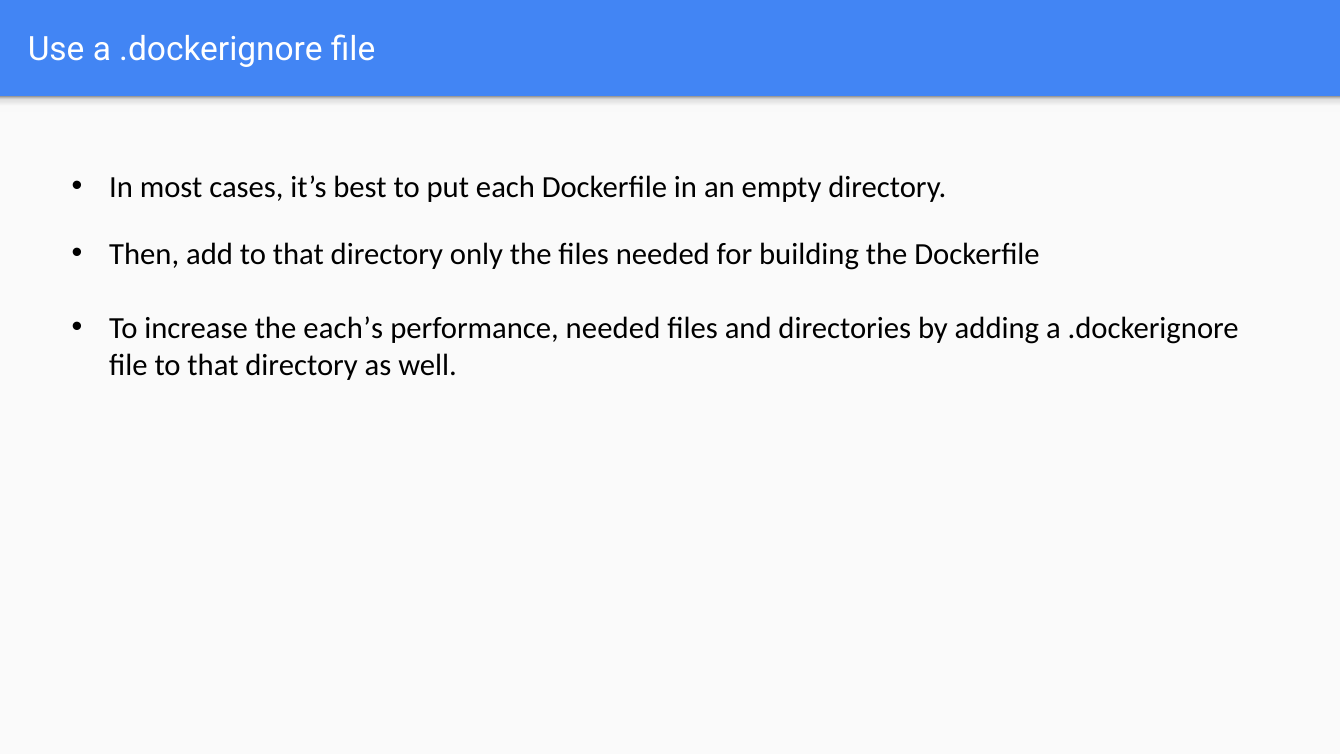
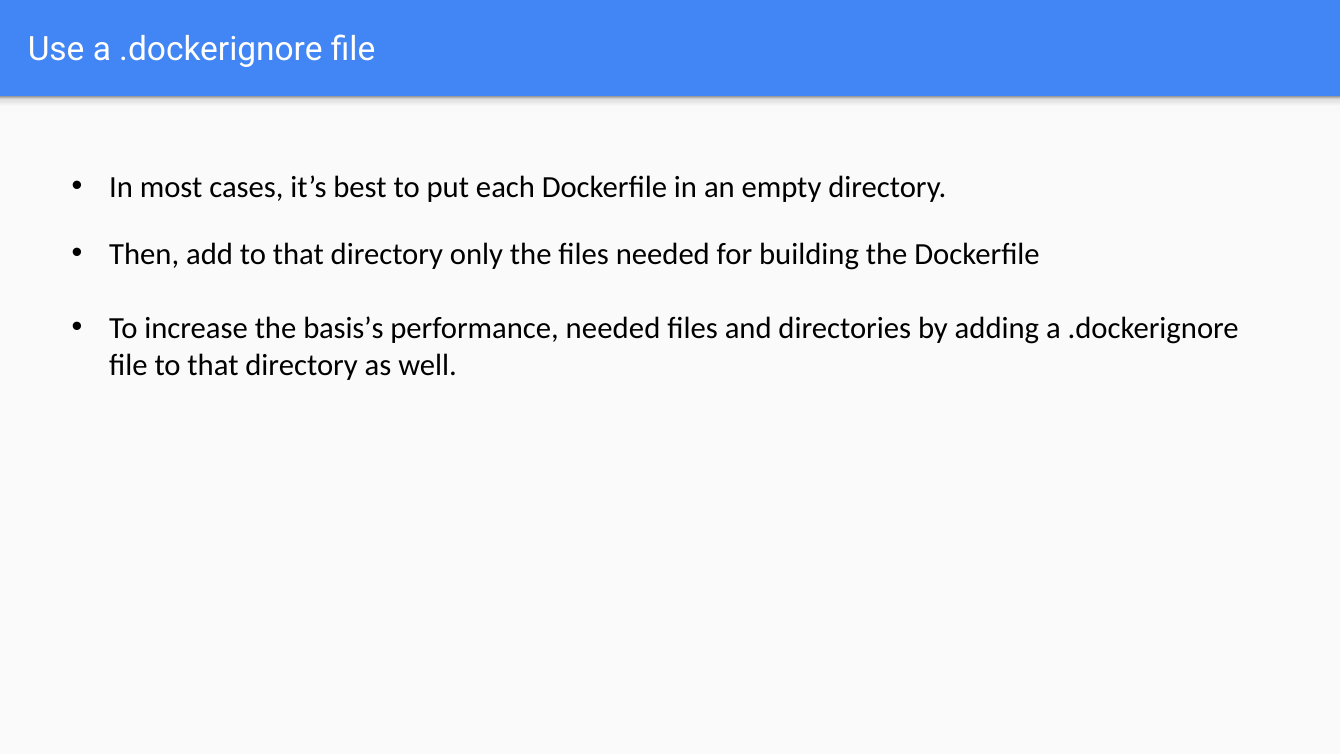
each’s: each’s -> basis’s (343, 328)
